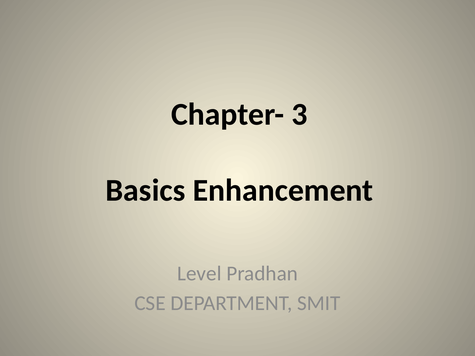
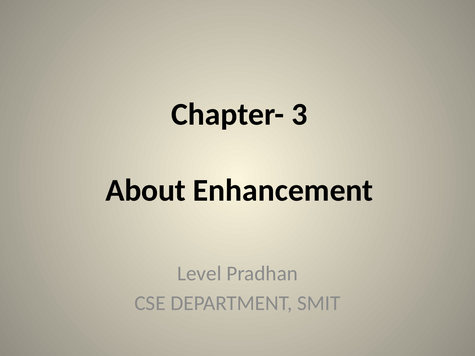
Basics: Basics -> About (146, 191)
